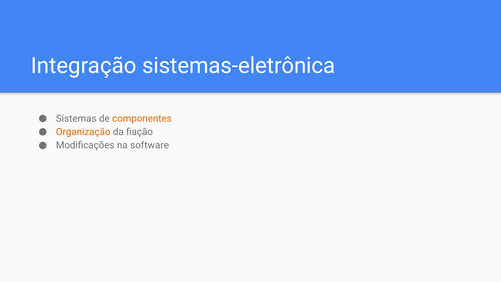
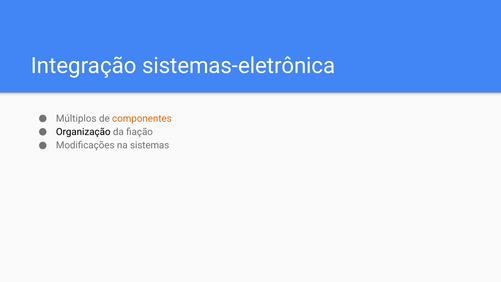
Sistemas: Sistemas -> Múltiplos (76, 118)
Organização colour: orange -> black (83, 132)
software: software -> sistemas (150, 145)
